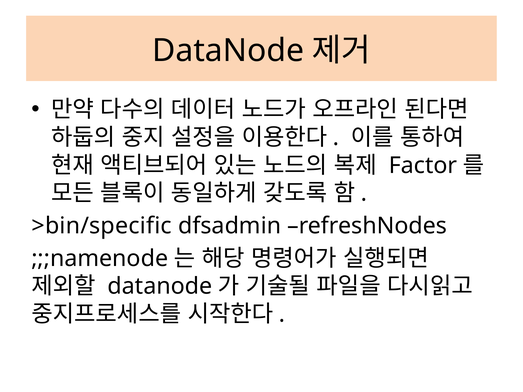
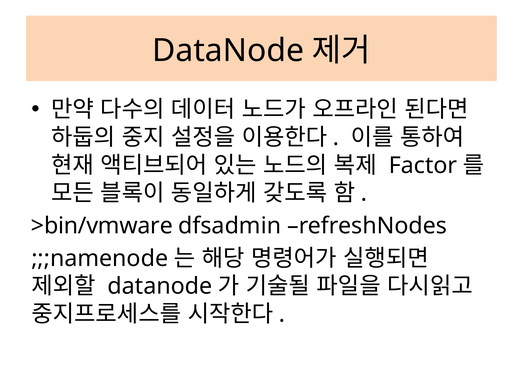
>bin/specific: >bin/specific -> >bin/vmware (102, 226)
